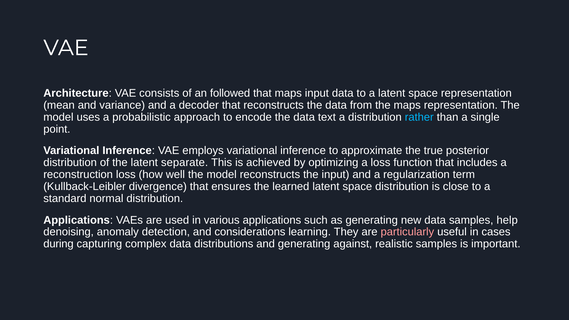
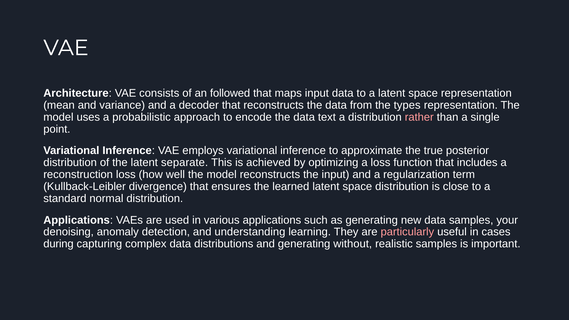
the maps: maps -> types (407, 105)
rather colour: light blue -> pink (419, 117)
help: help -> your (507, 220)
considerations: considerations -> understanding (250, 232)
against: against -> without (353, 244)
